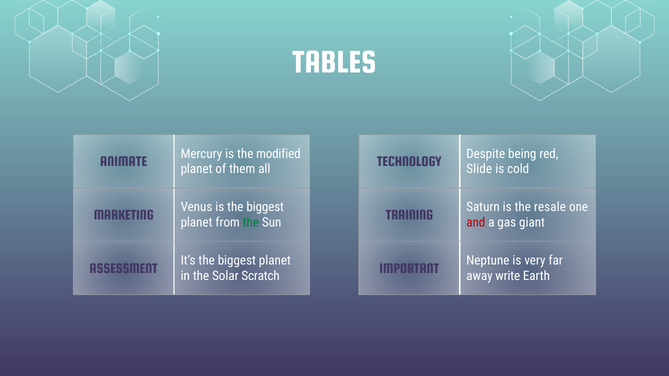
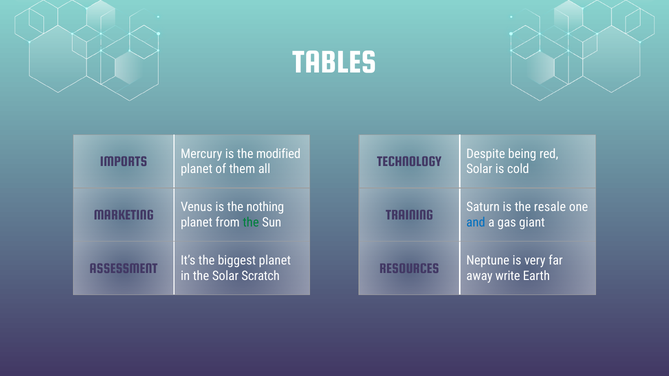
ANIMATE: ANIMATE -> IMPORTS (124, 162)
Slide: Slide -> Solar (479, 169)
is the biggest: biggest -> nothing (265, 207)
and colour: red -> blue (476, 223)
IMPORTANT: IMPORTANT -> RESOURCES (409, 268)
